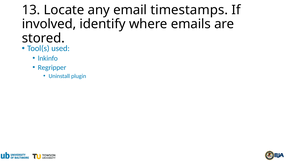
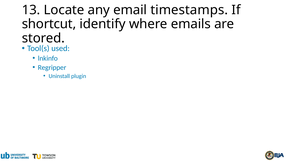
involved: involved -> shortcut (49, 24)
